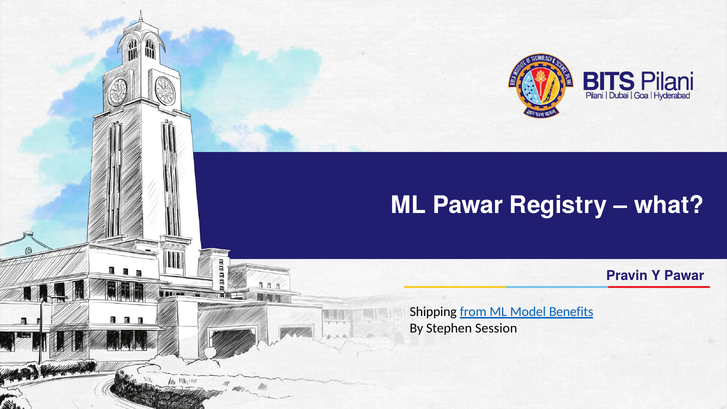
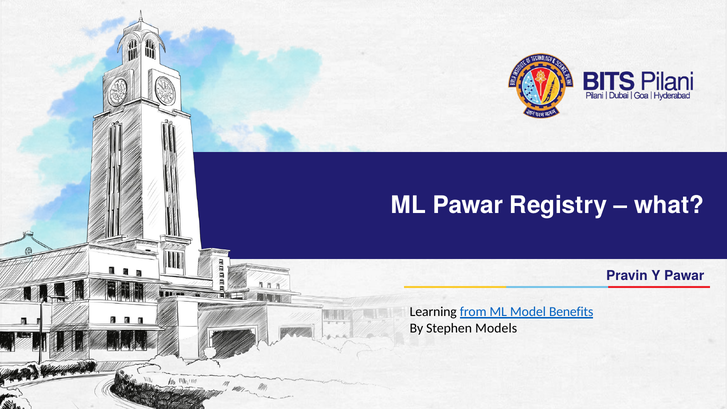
Shipping: Shipping -> Learning (433, 312)
Session: Session -> Models (496, 328)
